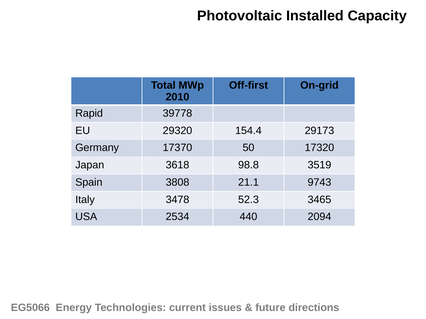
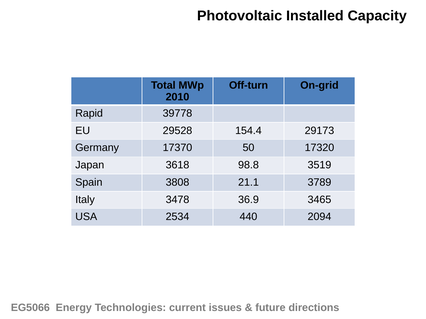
Off-first: Off-first -> Off-turn (249, 85)
29320: 29320 -> 29528 (177, 131)
9743: 9743 -> 3789 (319, 183)
52.3: 52.3 -> 36.9 (249, 200)
